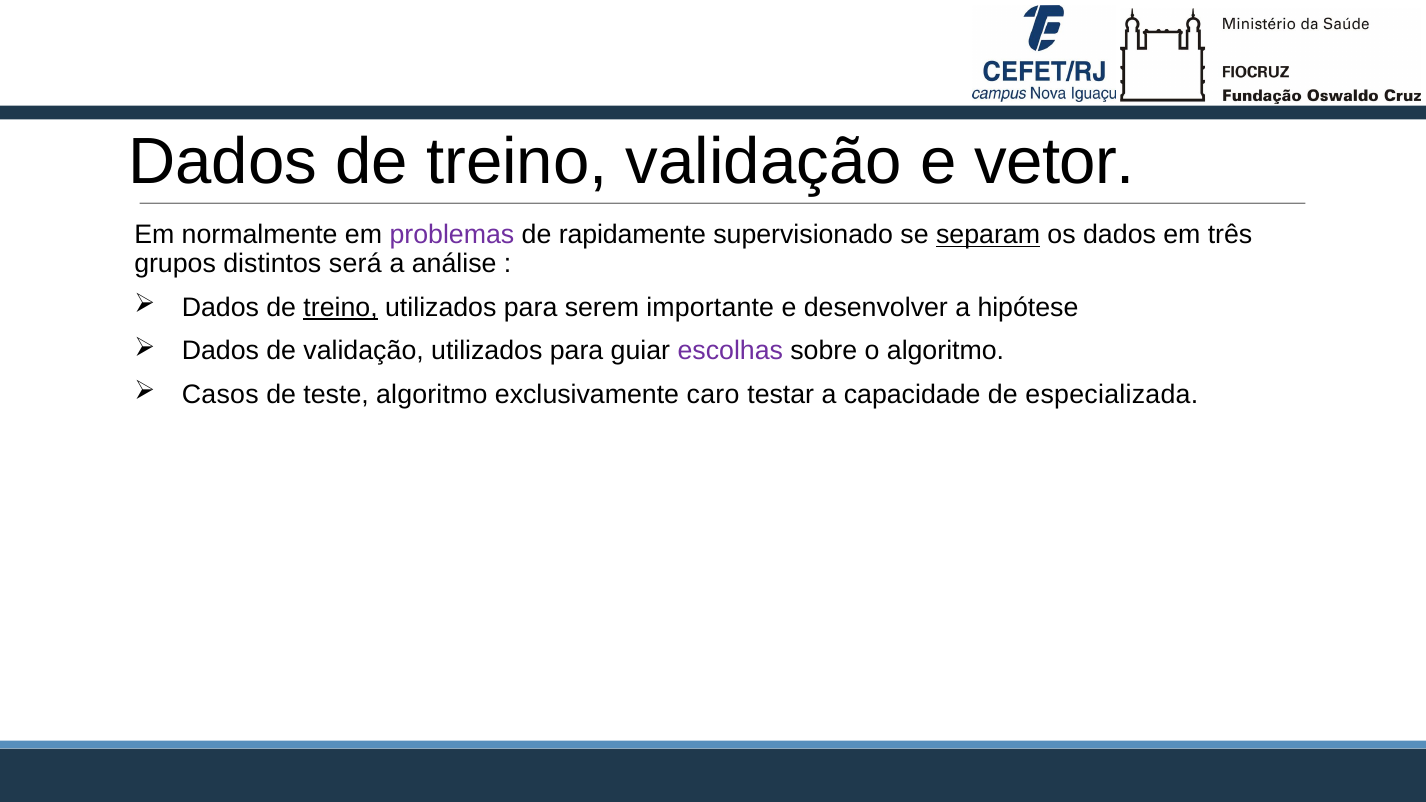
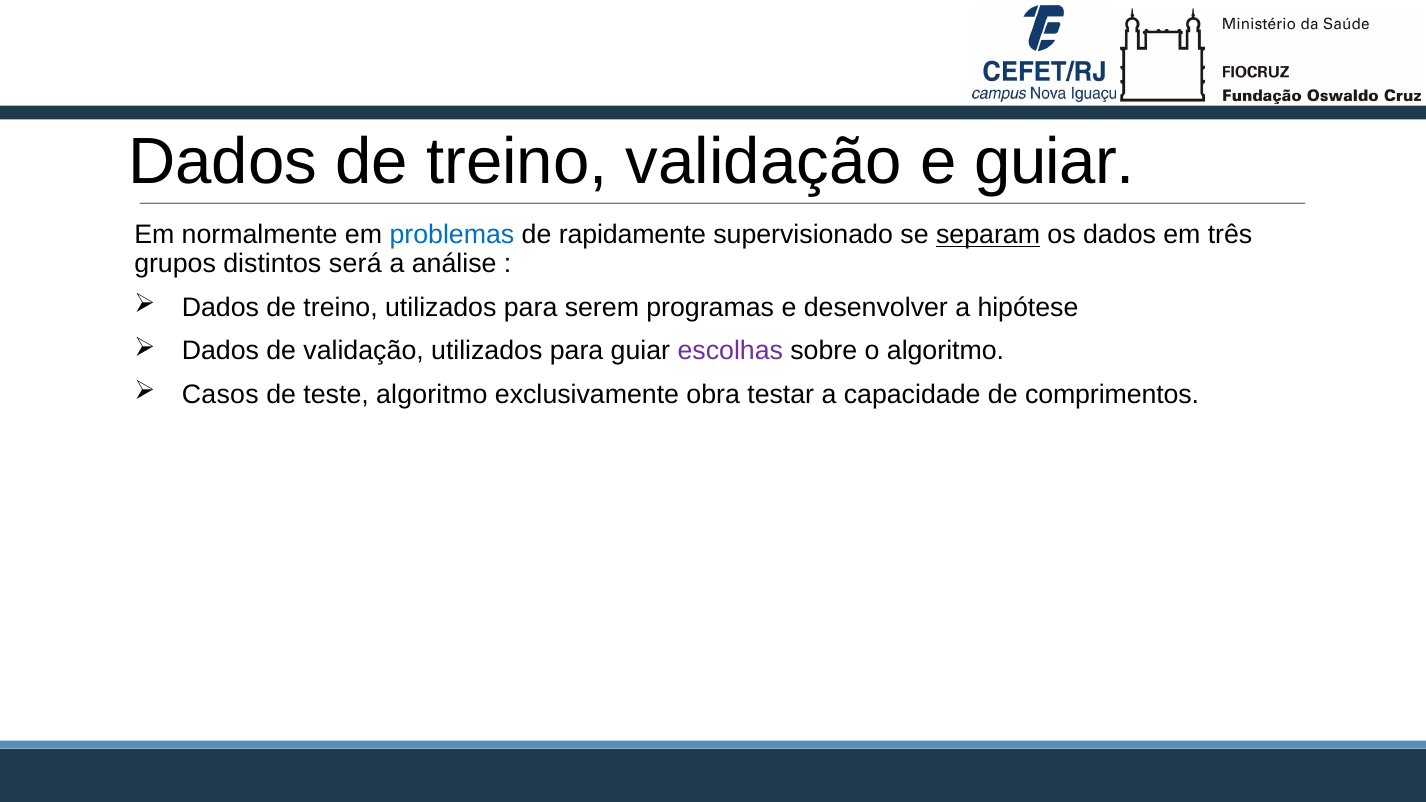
e vetor: vetor -> guiar (1055, 162)
problemas colour: purple -> blue (452, 235)
treino underline: present -> none (341, 307)
importante: importante -> programas (710, 307)
caro: caro -> obra (713, 395)
especializada: especializada -> comprimentos (1112, 395)
